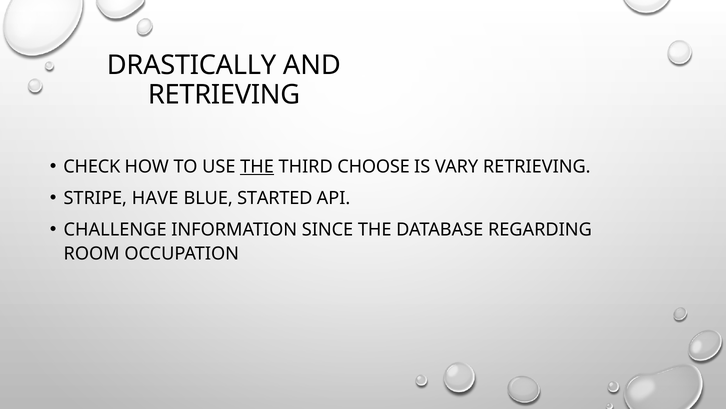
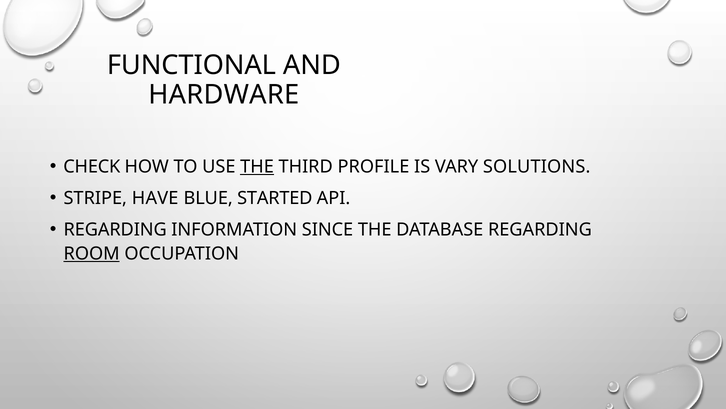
DRASTICALLY: DRASTICALLY -> FUNCTIONAL (191, 65)
RETRIEVING: RETRIEVING -> HARDWARE (224, 94)
CHOOSE: CHOOSE -> PROFILE (373, 166)
VARY RETRIEVING: RETRIEVING -> SOLUTIONS (537, 166)
CHALLENGE: CHALLENGE -> REGARDING (115, 229)
ROOM underline: none -> present (92, 253)
